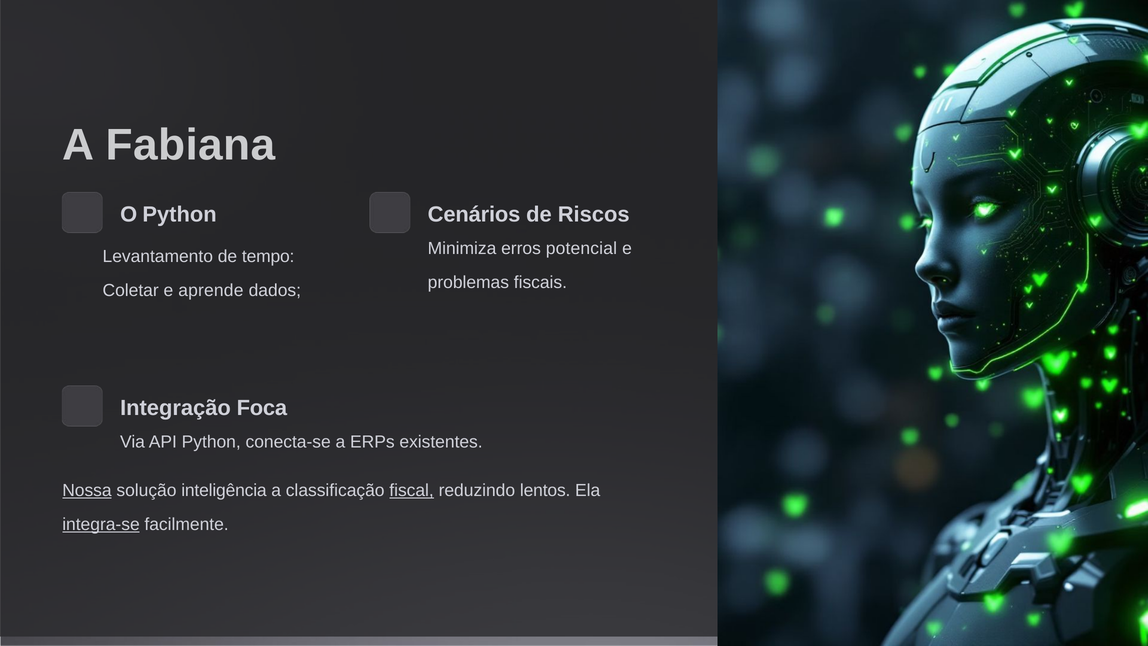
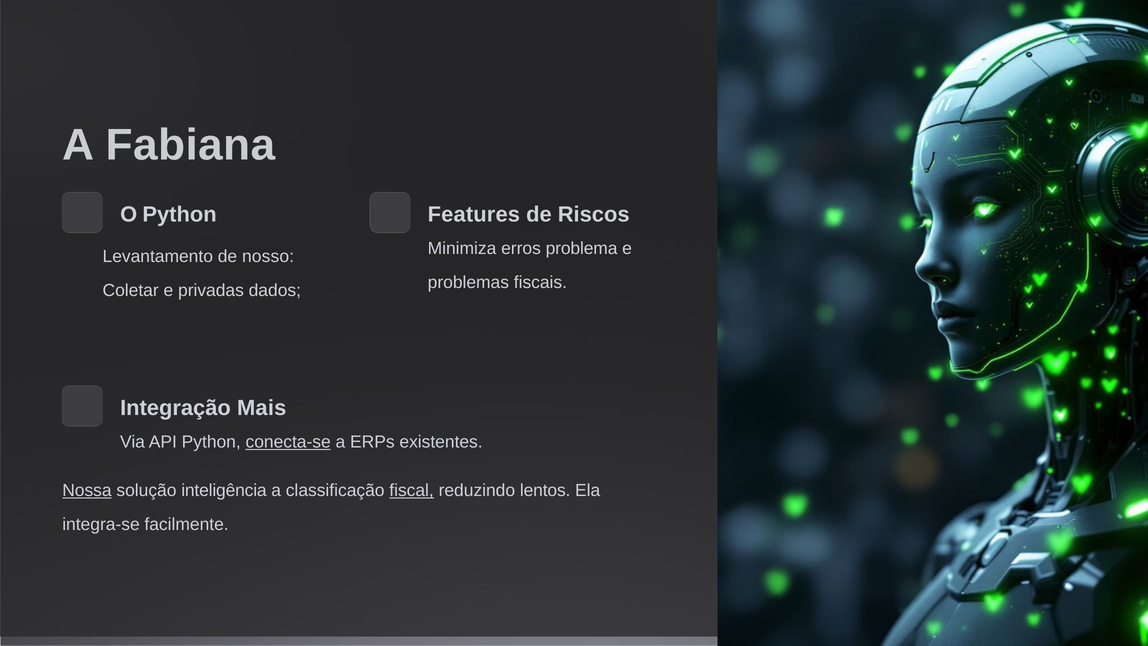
Cenários: Cenários -> Features (474, 215)
potencial: potencial -> problema (582, 248)
tempo: tempo -> nosso (268, 257)
aprende: aprende -> privadas (211, 290)
Foca: Foca -> Mais (262, 408)
conecta-se underline: none -> present (288, 442)
integra-se underline: present -> none (101, 524)
